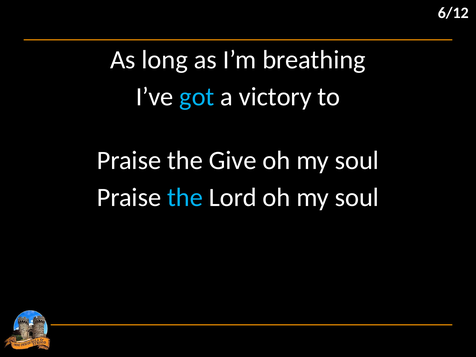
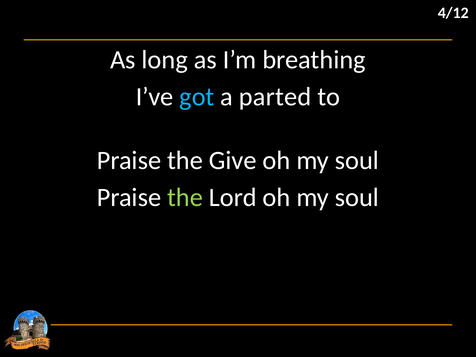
6/12: 6/12 -> 4/12 (453, 13)
victory: victory -> parted (275, 97)
the colour: light blue -> light green (185, 197)
